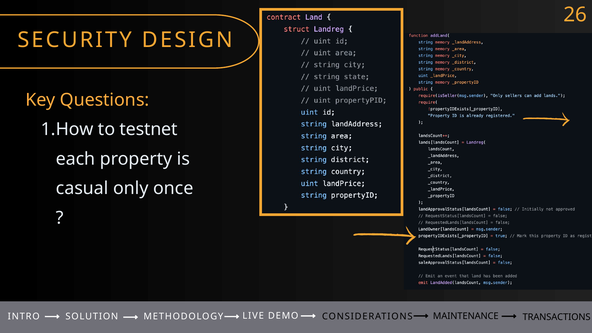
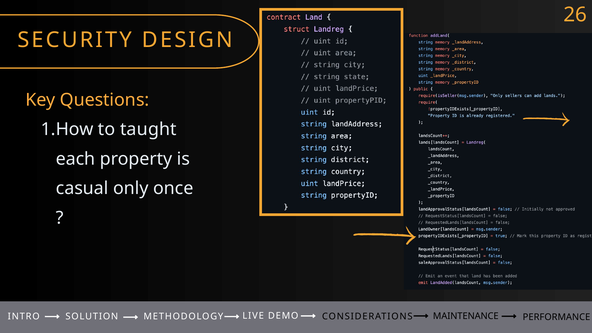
testnet: testnet -> taught (148, 129)
TRANSACTIONS: TRANSACTIONS -> PERFORMANCE (557, 317)
